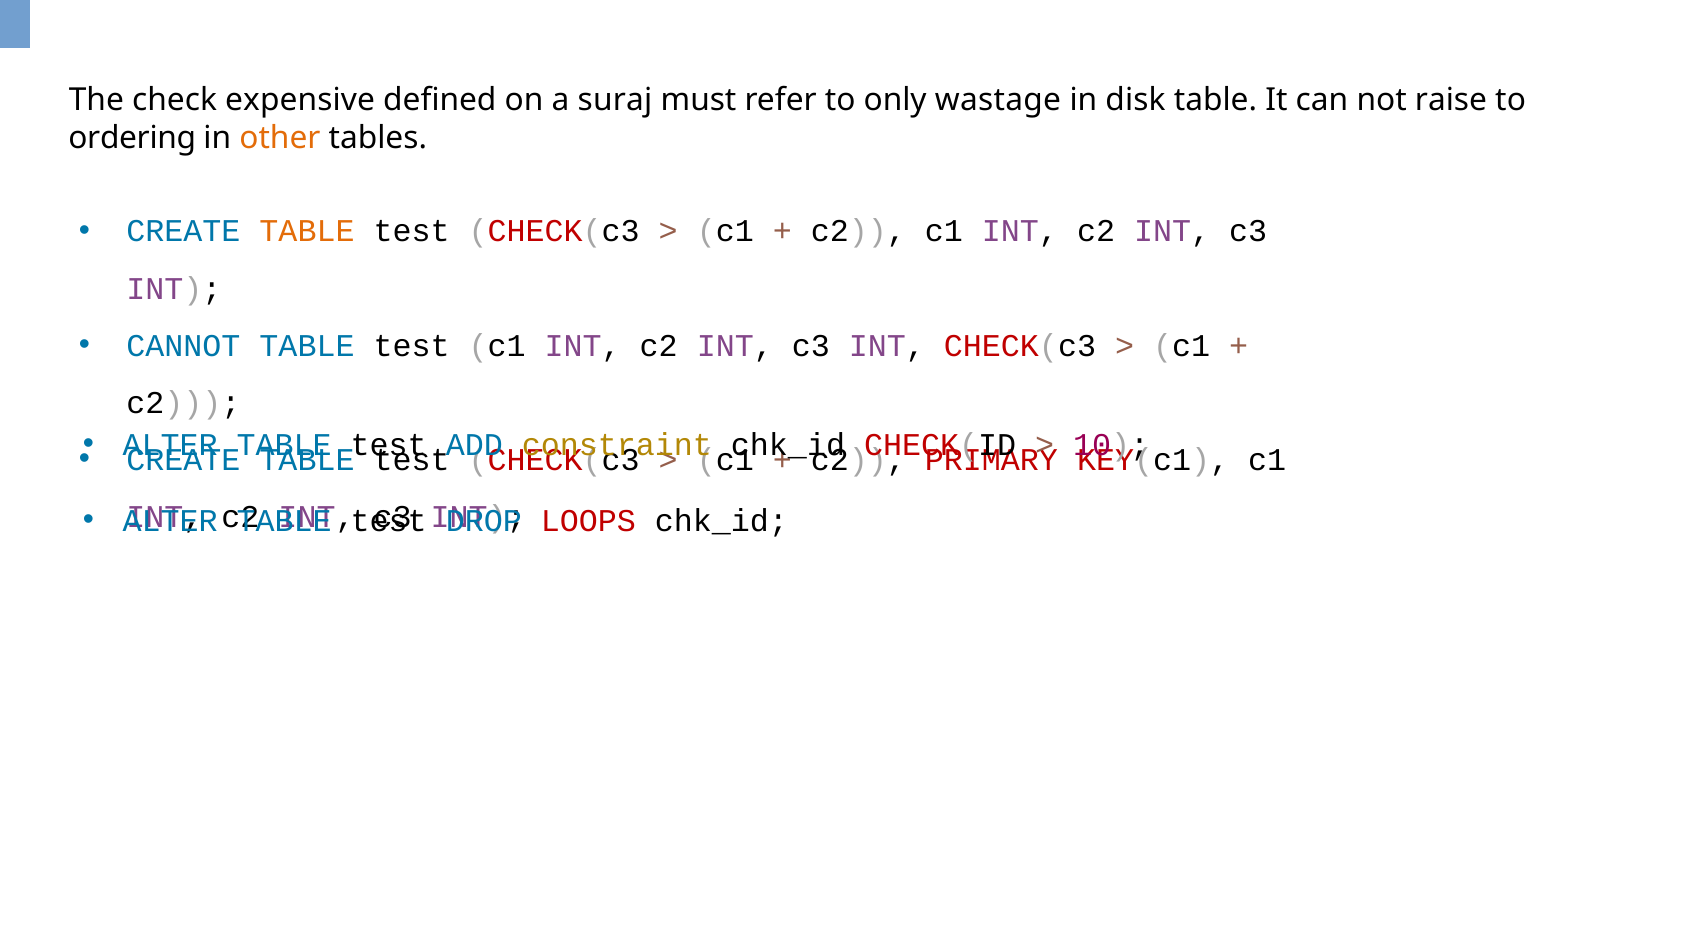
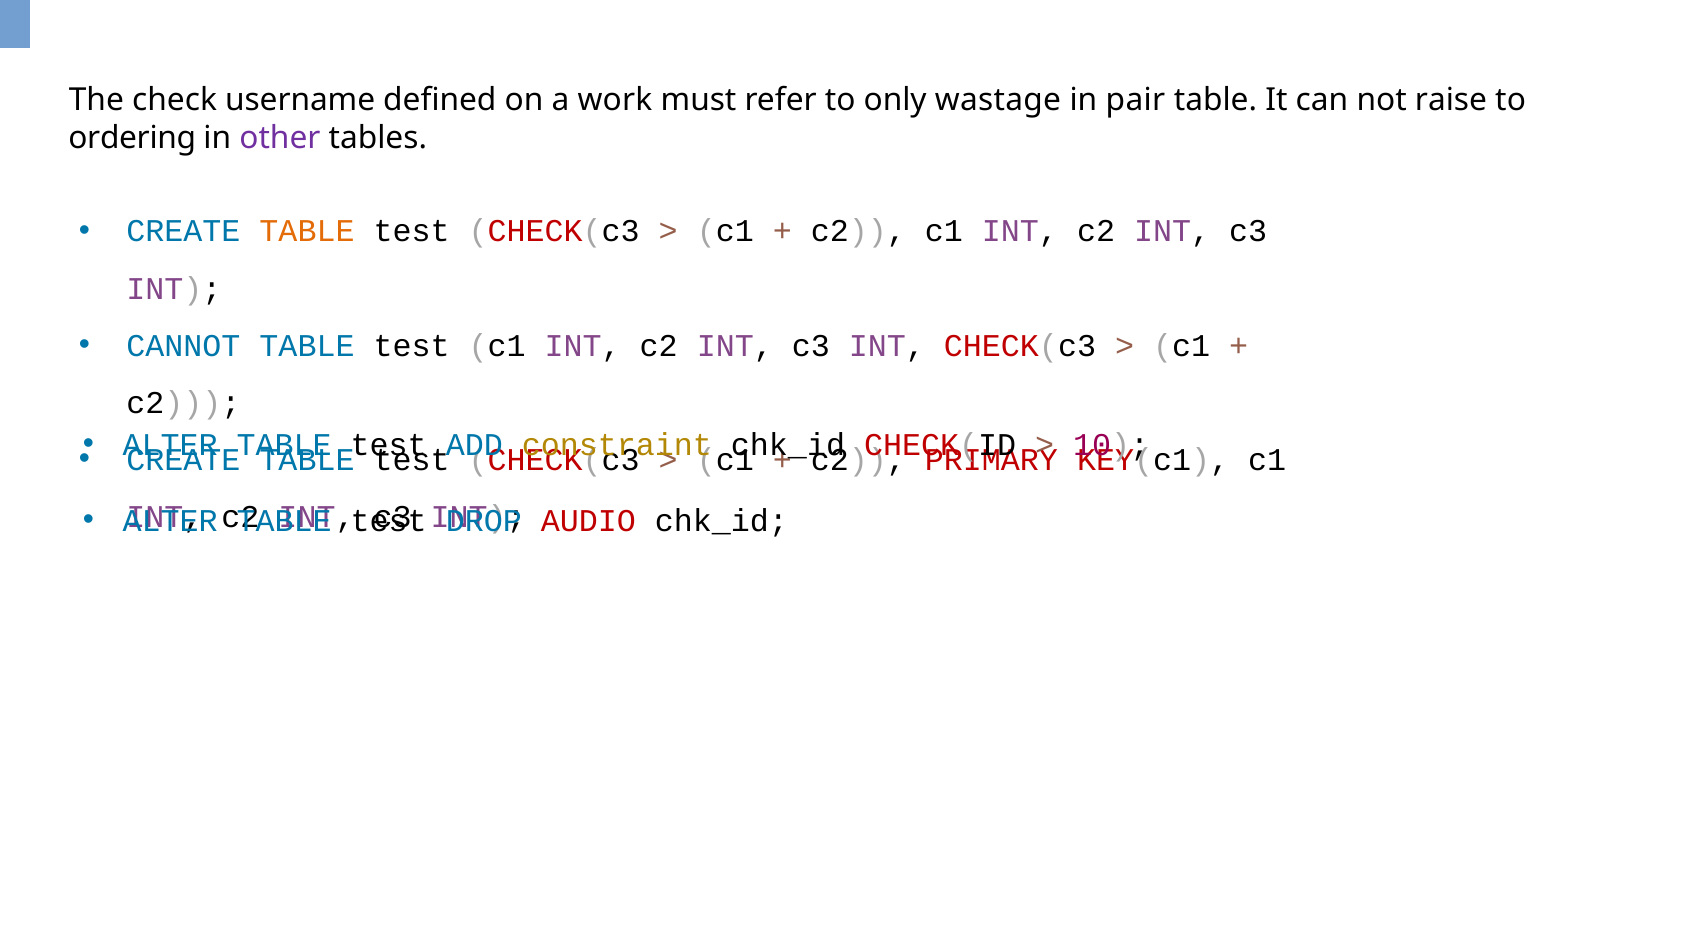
expensive: expensive -> username (300, 100)
suraj: suraj -> work (615, 100)
disk: disk -> pair (1135, 100)
other colour: orange -> purple (280, 138)
LOOPS: LOOPS -> AUDIO (588, 521)
